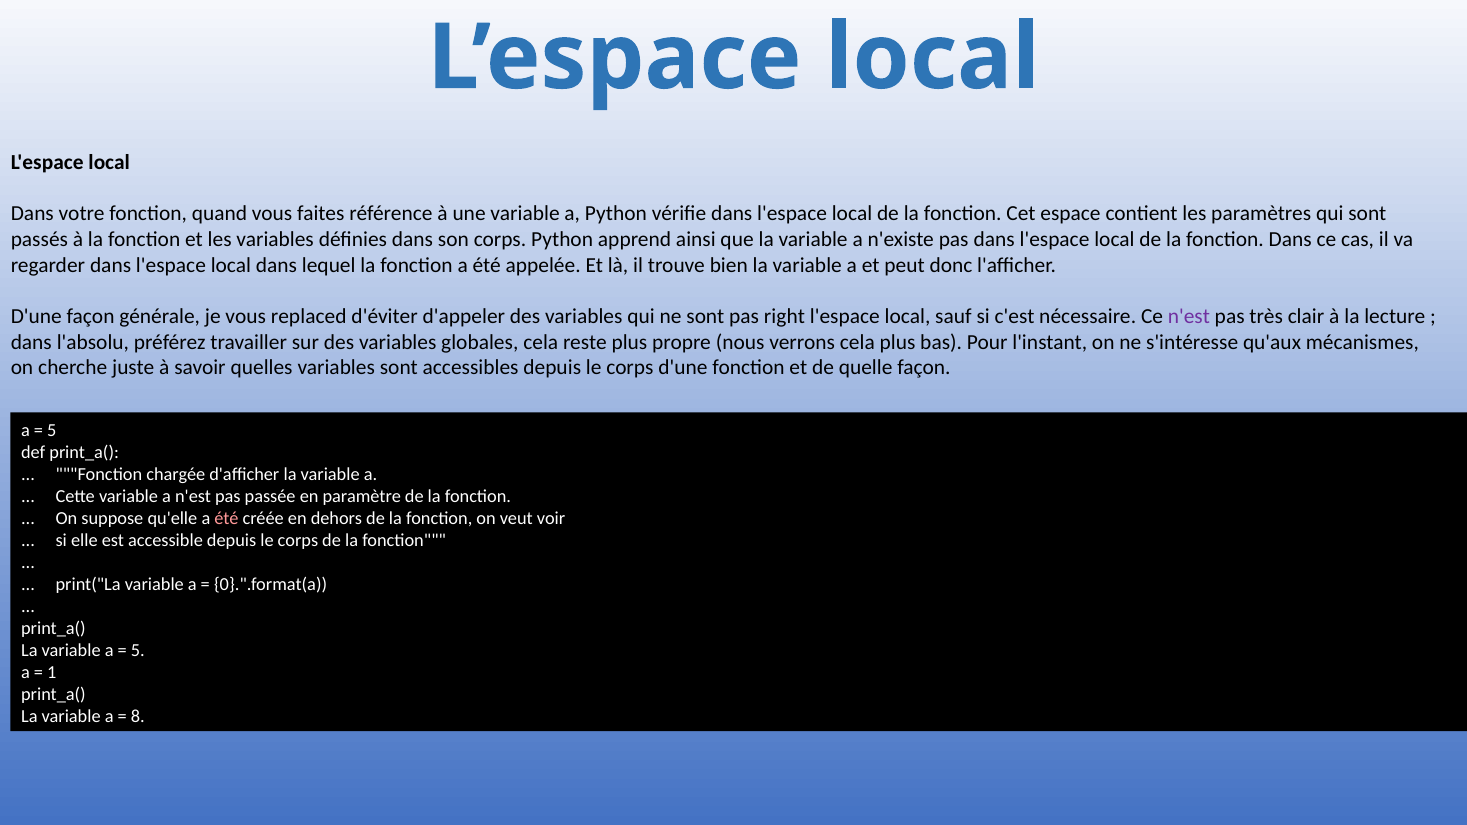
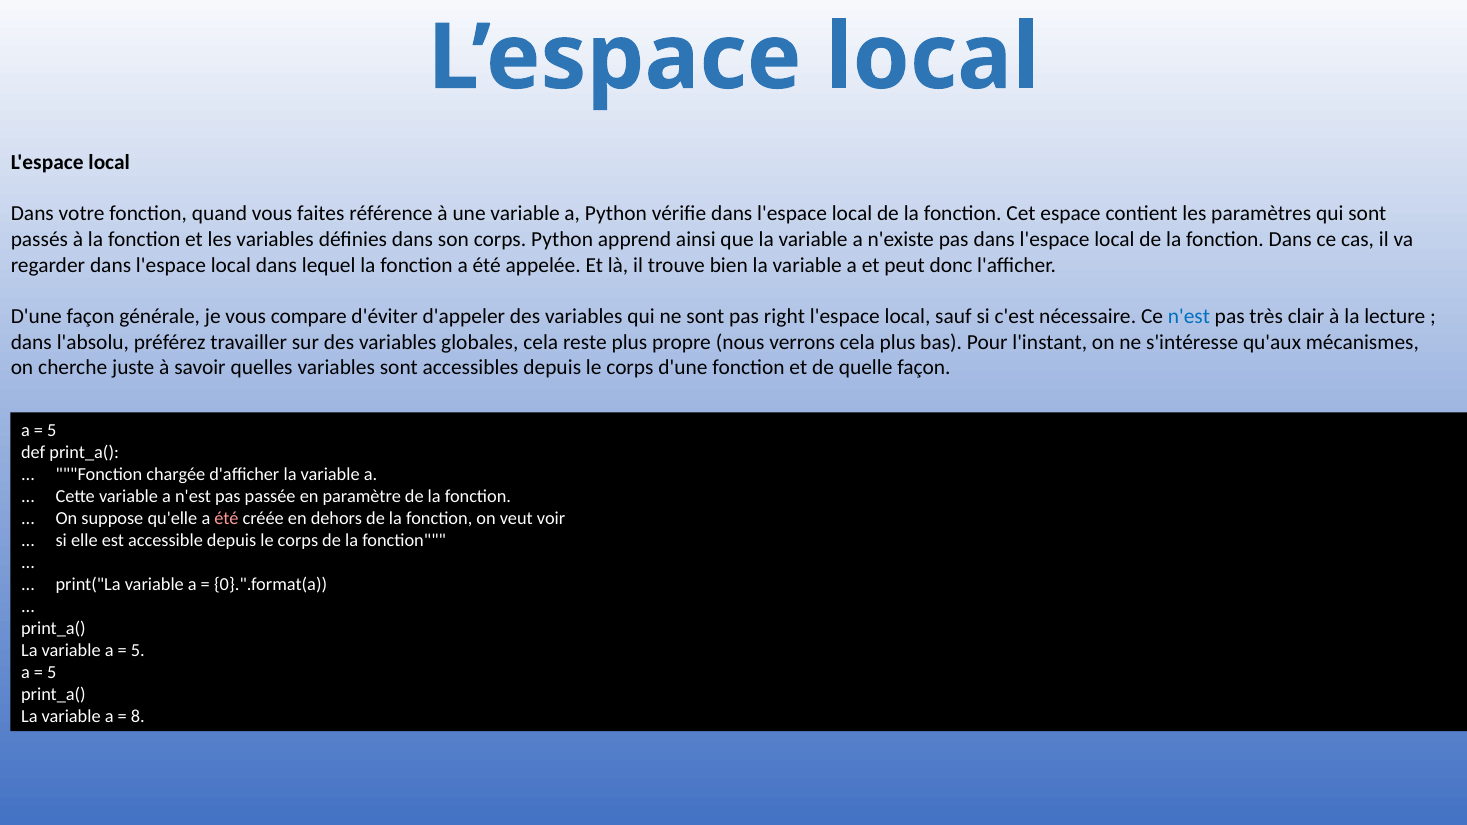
replaced: replaced -> compare (309, 316)
n'est colour: purple -> blue (1189, 316)
1: 1 -> 5 (52, 672)
